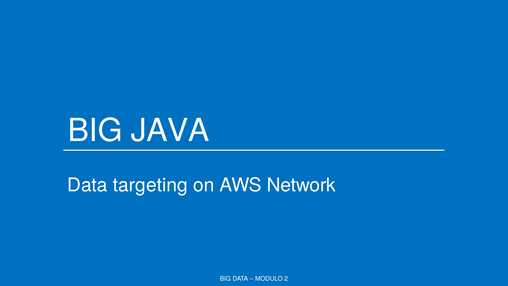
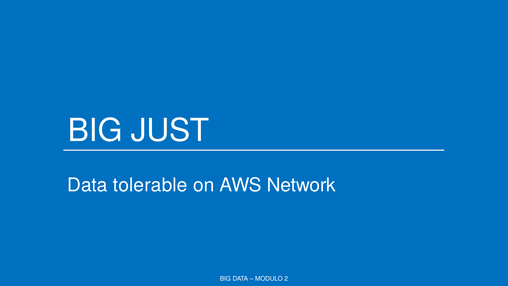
JAVA: JAVA -> JUST (170, 131)
targeting: targeting -> tolerable (150, 185)
